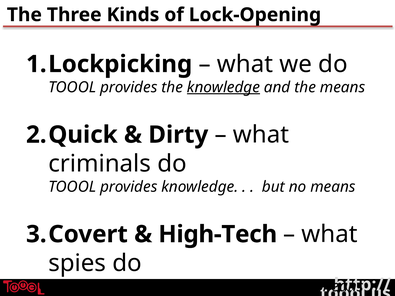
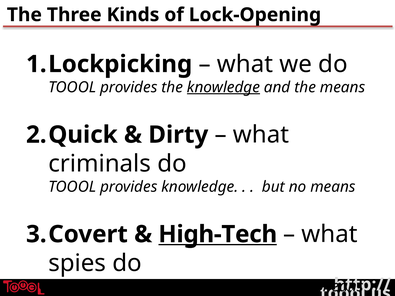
High-Tech underline: none -> present (218, 234)
